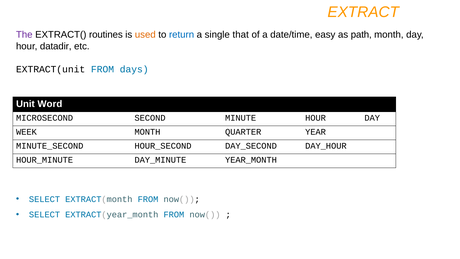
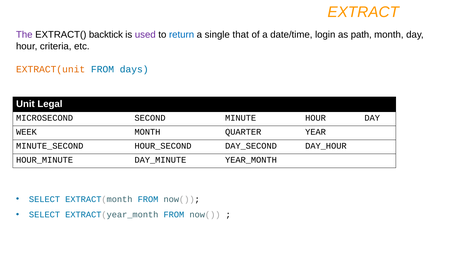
routines: routines -> backtick (106, 35)
used colour: orange -> purple (145, 35)
easy: easy -> login (325, 35)
datadir: datadir -> criteria (56, 46)
EXTRACT(unit colour: black -> orange (51, 69)
Word: Word -> Legal (50, 104)
